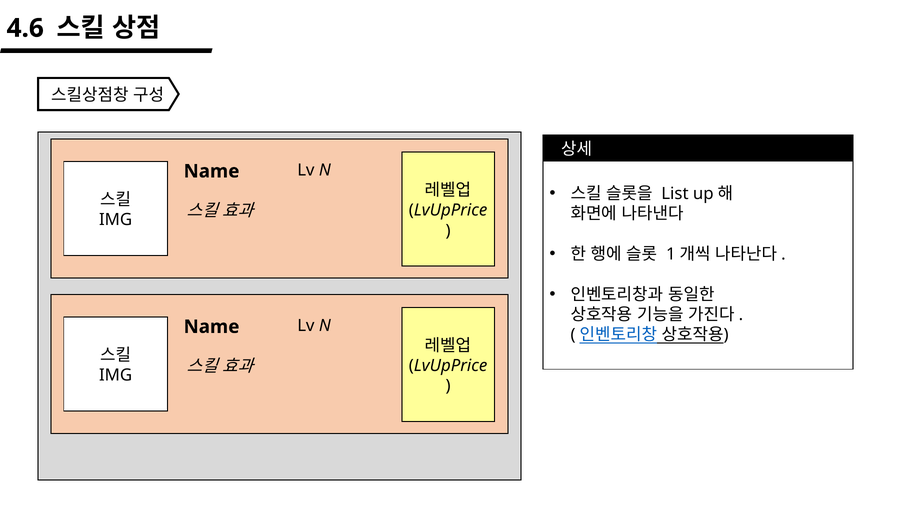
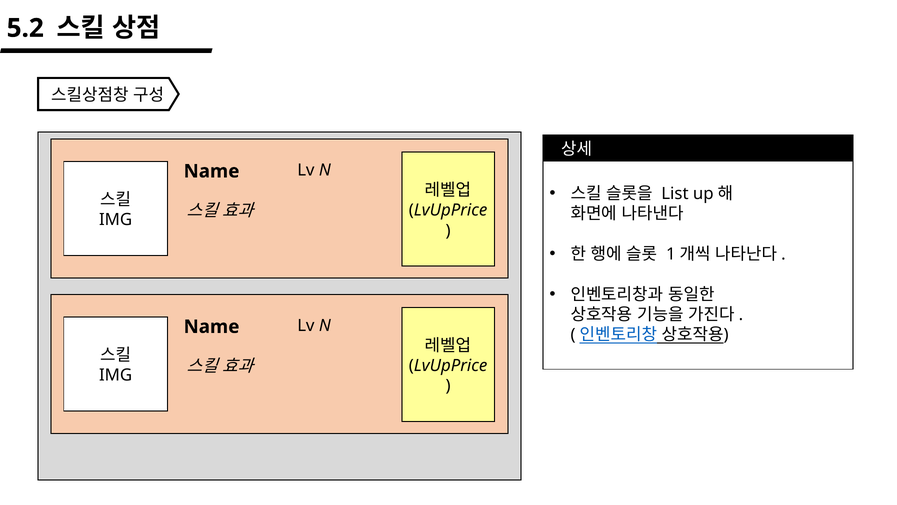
4.6: 4.6 -> 5.2 (25, 28)
